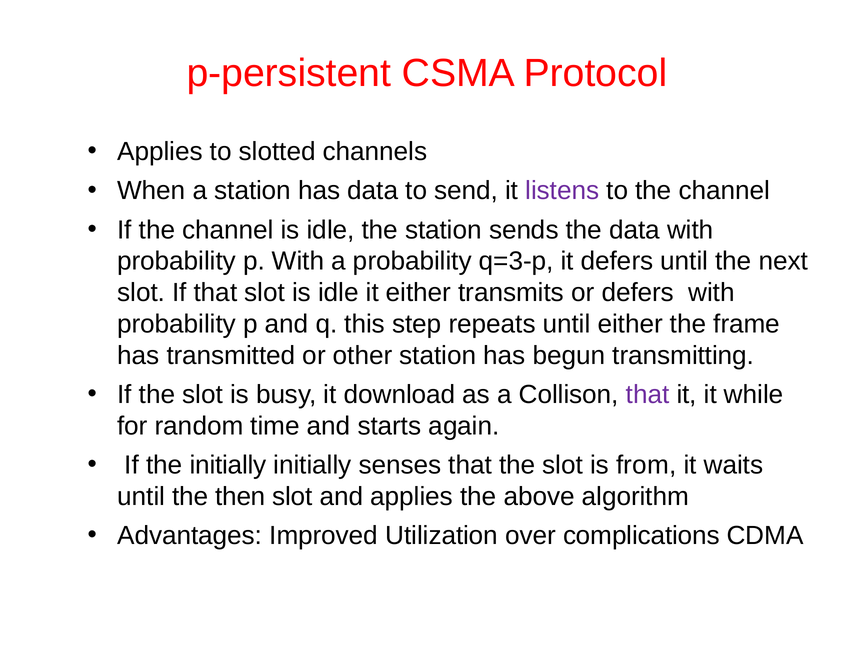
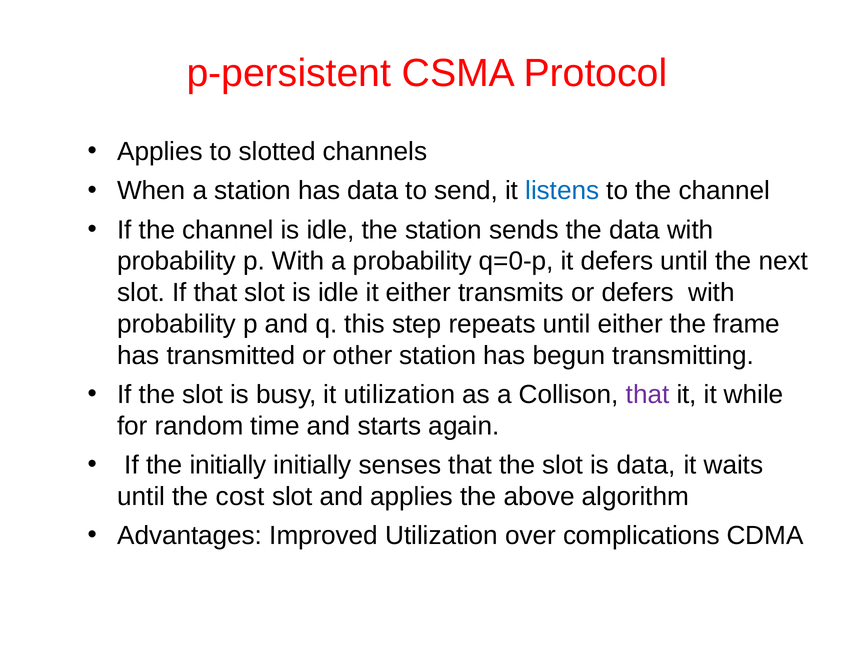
listens colour: purple -> blue (562, 191)
q=3-p: q=3-p -> q=0-p (516, 261)
it download: download -> utilization (399, 395)
is from: from -> data (646, 465)
then: then -> cost (240, 496)
